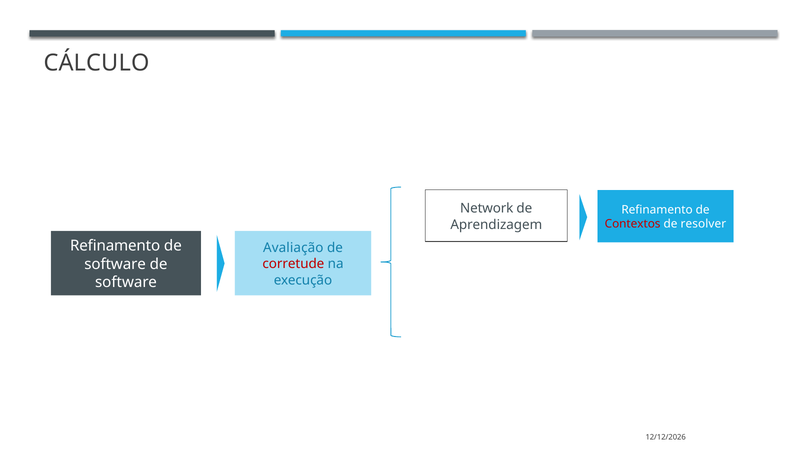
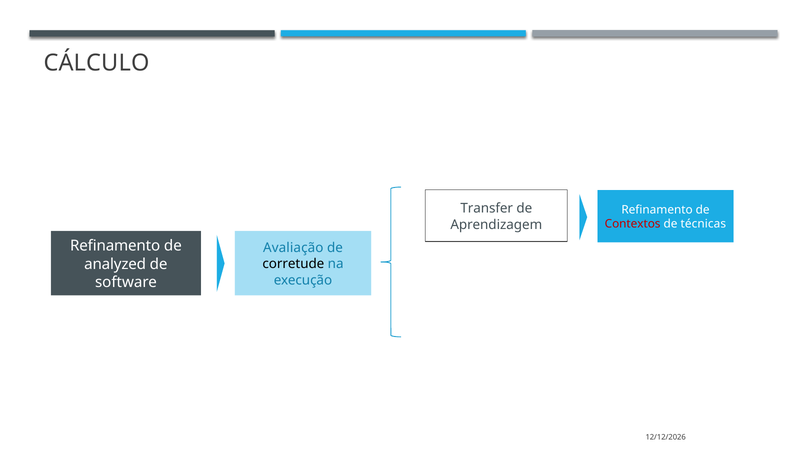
Network: Network -> Transfer (487, 208)
resolver: resolver -> técnicas (703, 224)
software: software -> analyzed (115, 264)
corretude colour: red -> black (293, 264)
